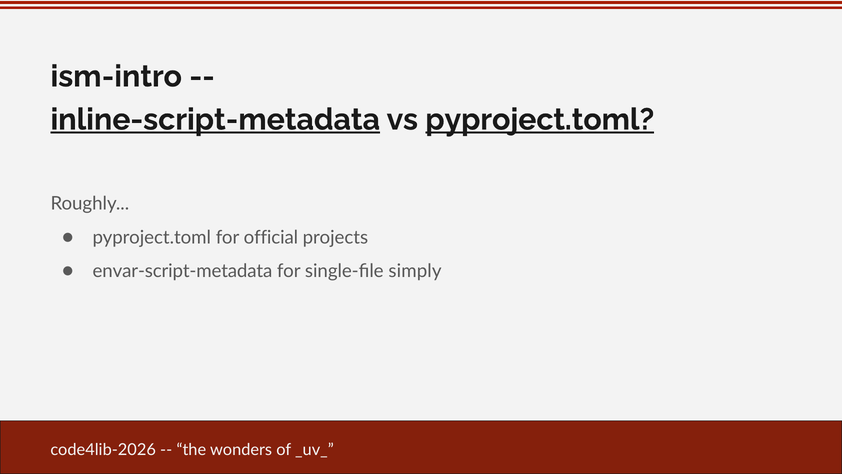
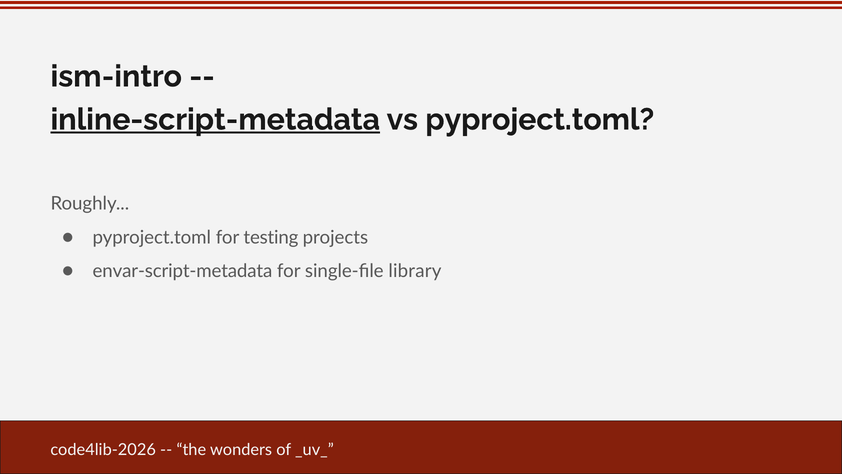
pyproject.toml underline: present -> none (540, 119)
official: official -> testing (271, 237)
simply: simply -> library (415, 271)
